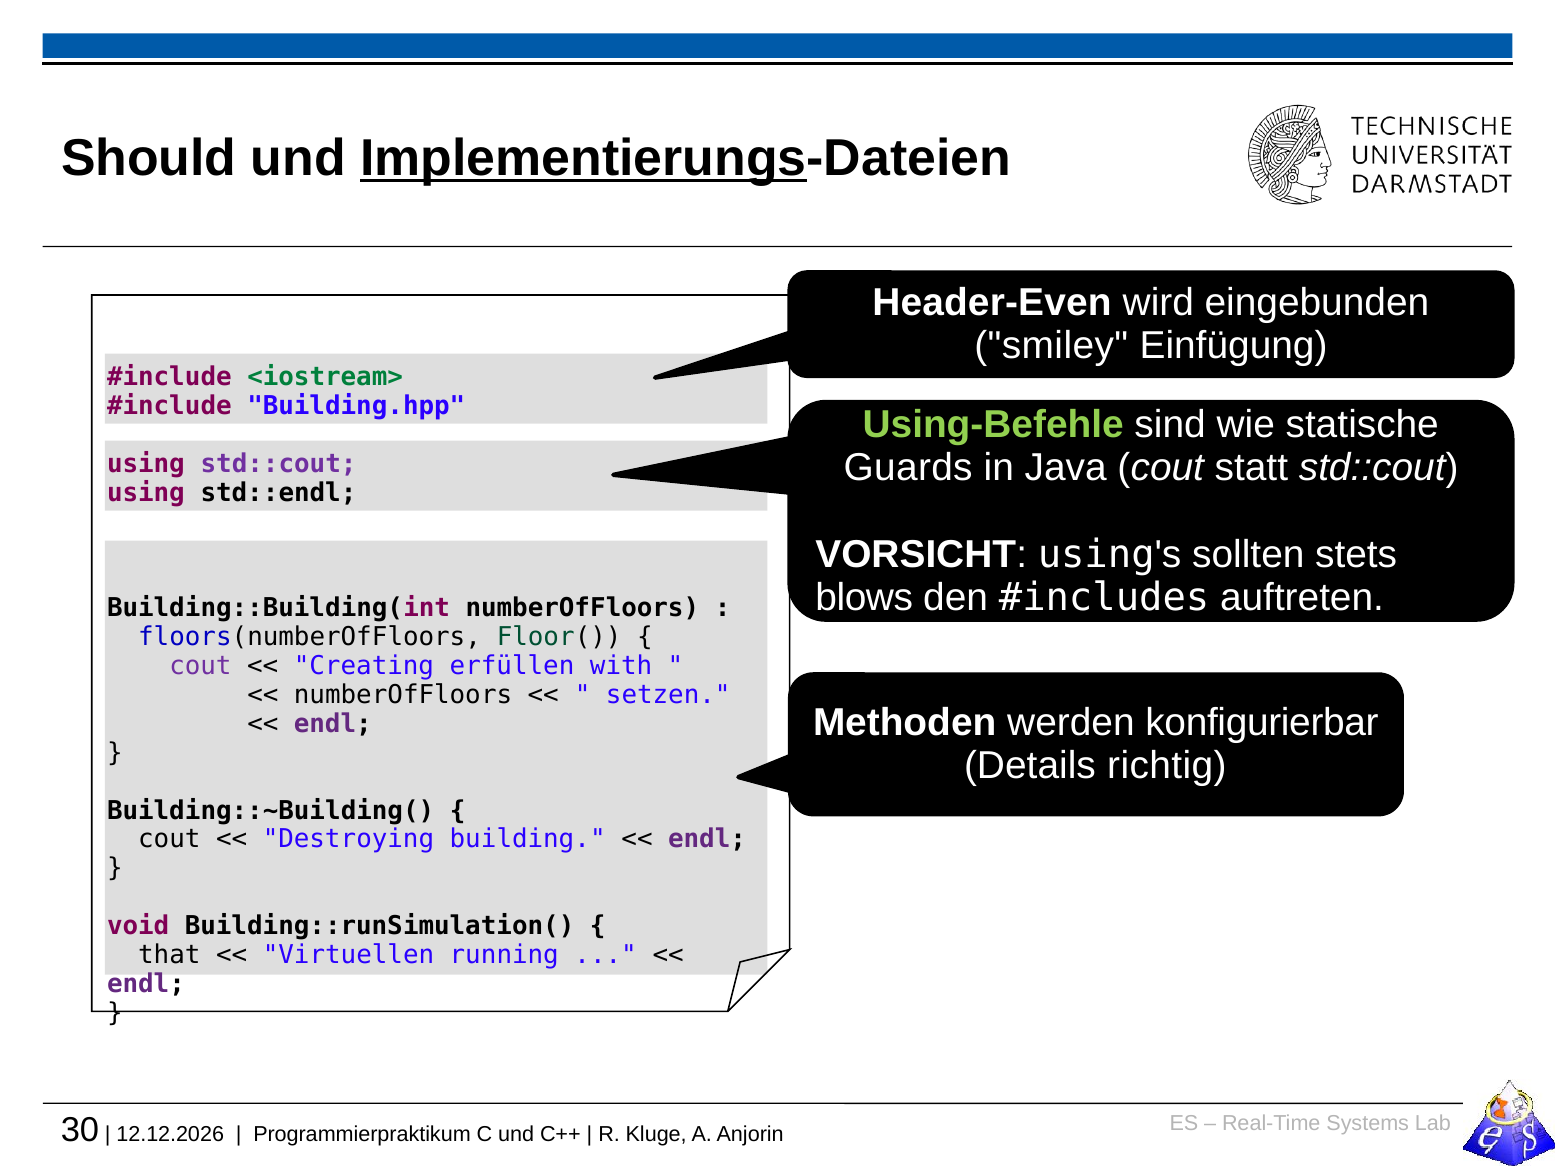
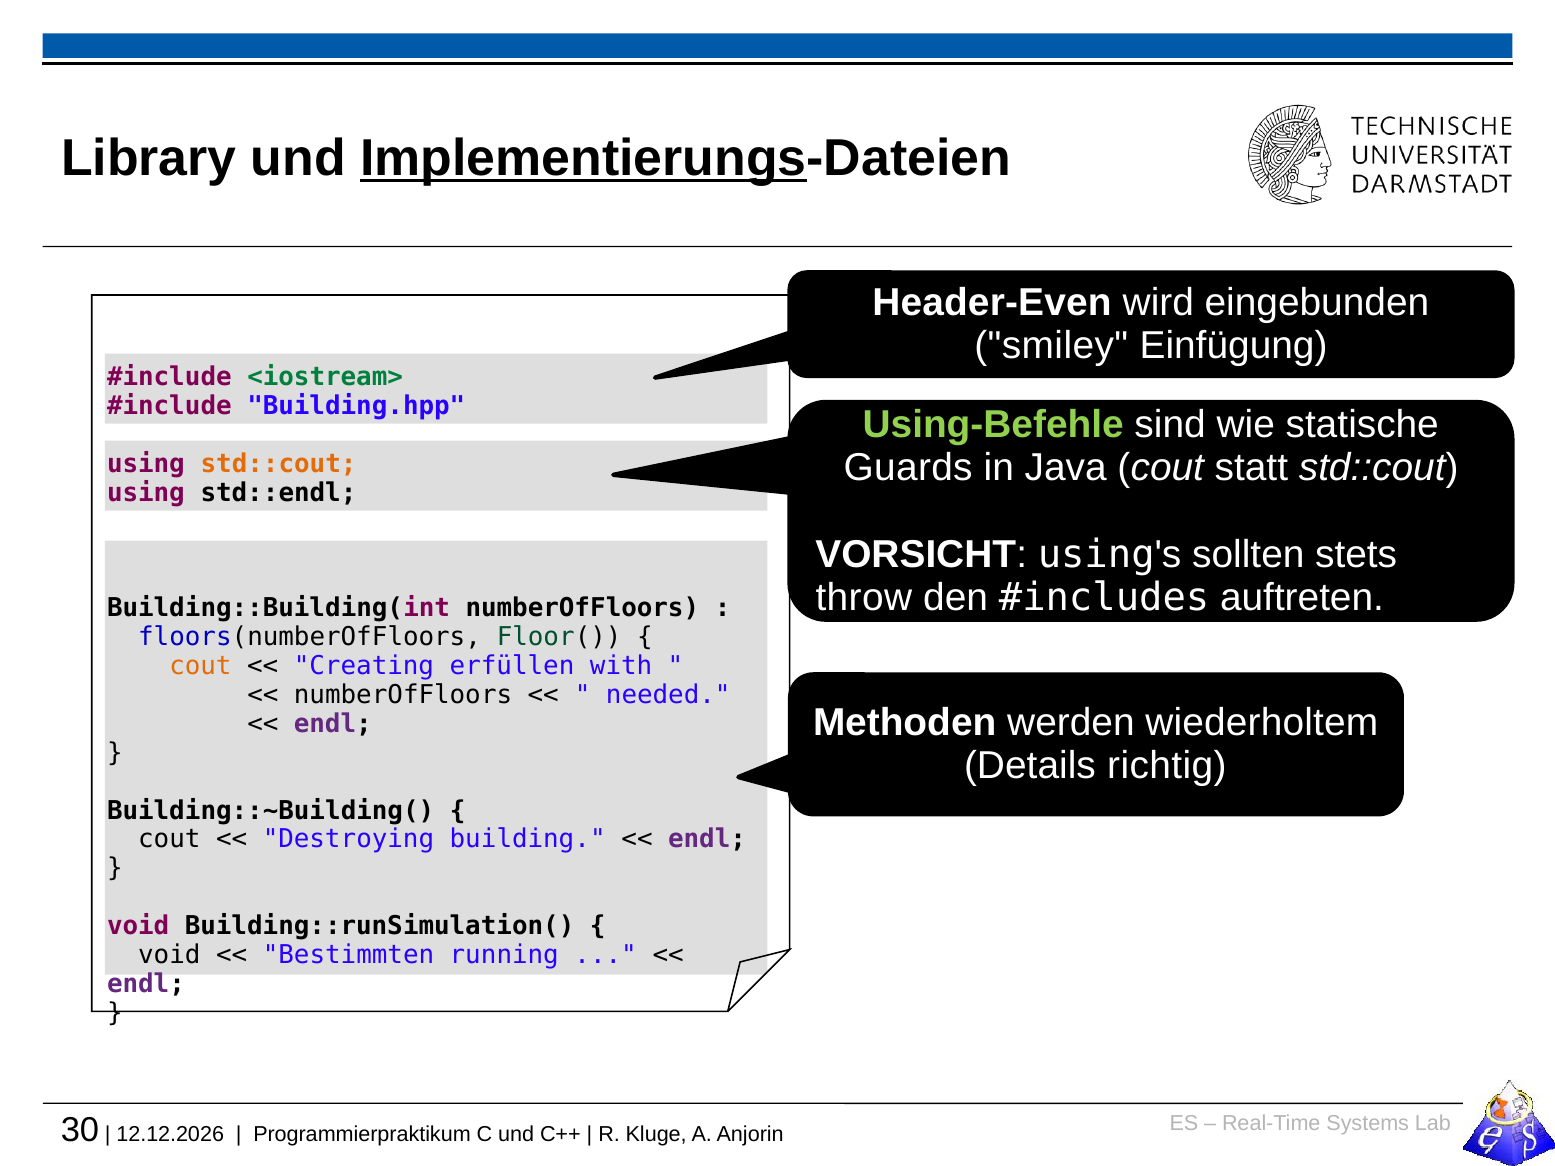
Should: Should -> Library (149, 158)
std::cout colour: purple -> orange (279, 464)
blows: blows -> throw (864, 598)
cout colour: purple -> orange (200, 666)
setzen: setzen -> needed (668, 695)
konfigurierbar: konfigurierbar -> wiederholtem (1262, 723)
that: that -> void (169, 955)
Virtuellen: Virtuellen -> Bestimmten (349, 955)
